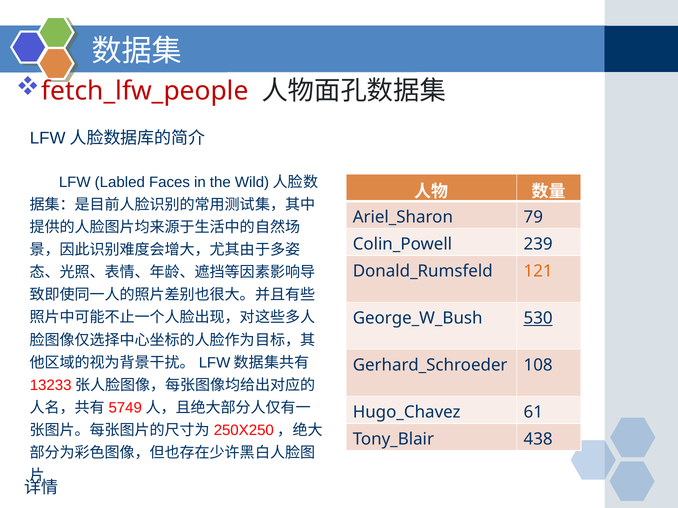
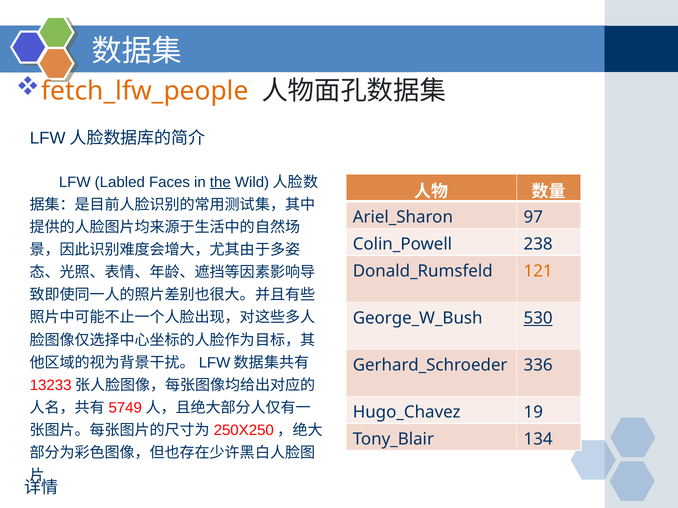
fetch_lfw_people colour: red -> orange (145, 91)
the underline: none -> present (220, 182)
79: 79 -> 97 (533, 217)
239: 239 -> 238 (538, 244)
108: 108 -> 336 (538, 366)
61: 61 -> 19 (533, 413)
438: 438 -> 134 (538, 440)
